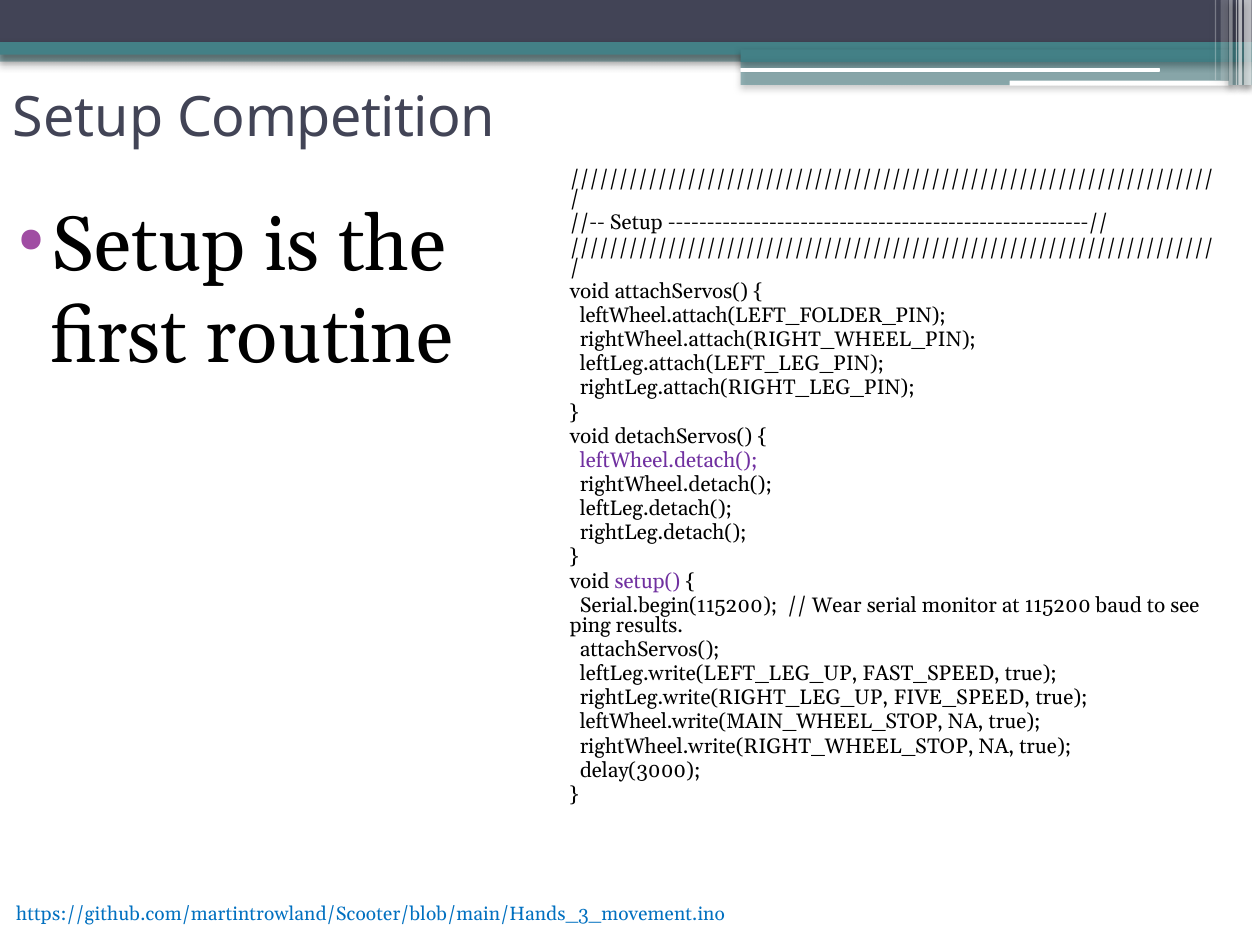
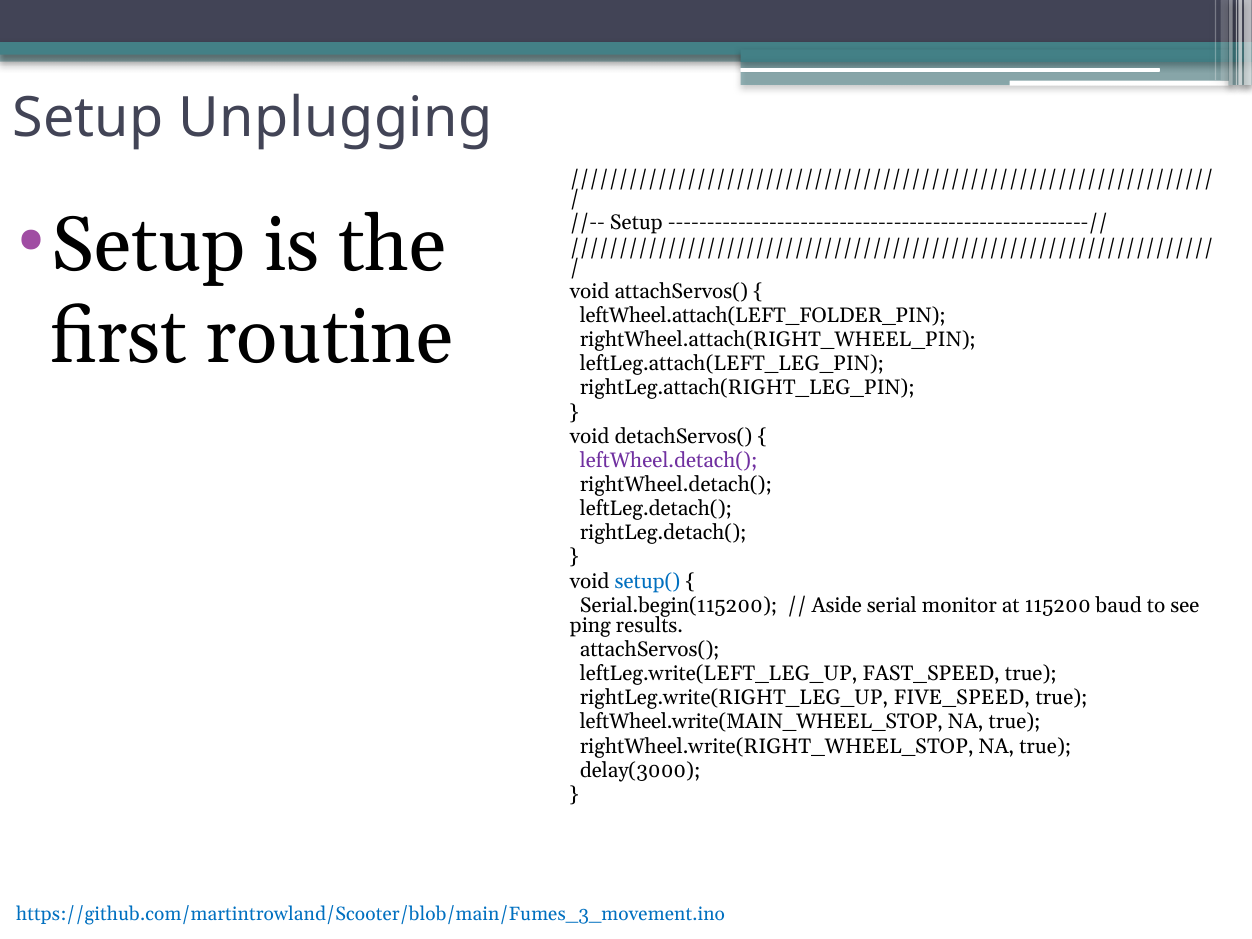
Competition: Competition -> Unplugging (336, 119)
setup( colour: purple -> blue (647, 581)
Wear: Wear -> Aside (837, 605)
https://github.com/martintrowland/Scooter/blob/main/Hands_3_movement.ino: https://github.com/martintrowland/Scooter/blob/main/Hands_3_movement.ino -> https://github.com/martintrowland/Scooter/blob/main/Fumes_3_movement.ino (371, 914)
